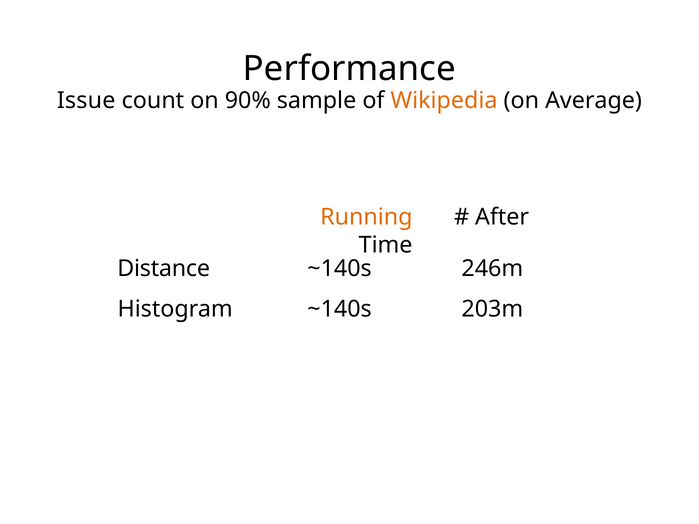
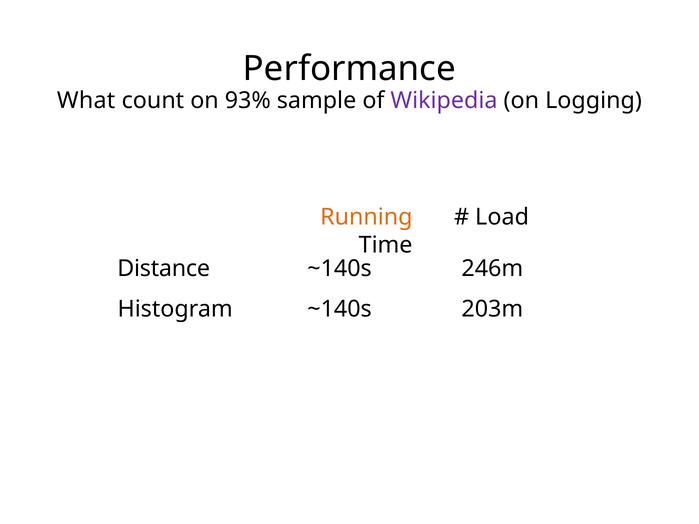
Issue: Issue -> What (86, 101)
90%: 90% -> 93% (248, 101)
Wikipedia colour: orange -> purple (444, 101)
Average: Average -> Logging (594, 101)
After: After -> Load (502, 217)
